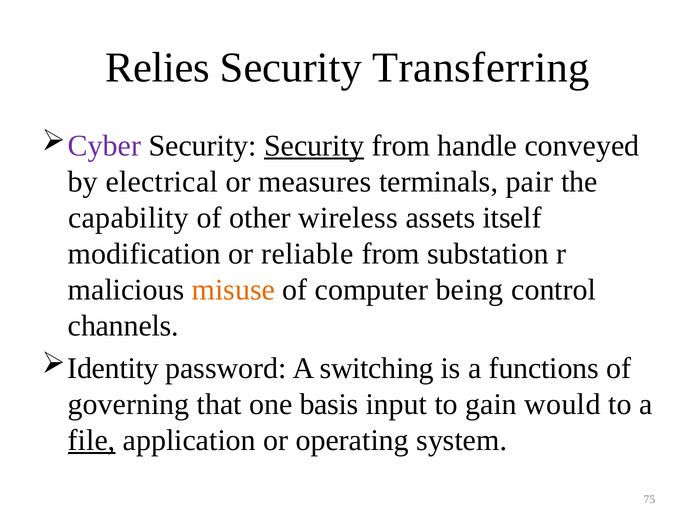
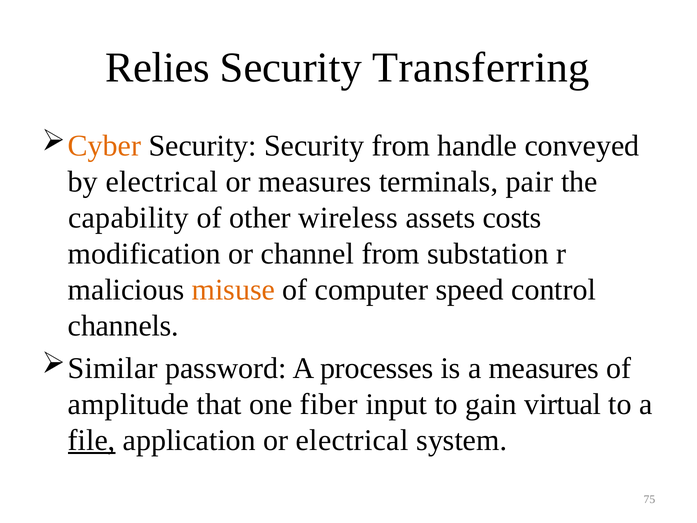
Cyber colour: purple -> orange (105, 146)
Security underline: present -> none (314, 146)
itself: itself -> costs (512, 218)
reliable: reliable -> channel (307, 254)
being: being -> speed (470, 290)
Identity: Identity -> Similar (113, 368)
switching: switching -> processes (377, 368)
a functions: functions -> measures (544, 368)
governing: governing -> amplitude (129, 404)
basis: basis -> fiber (329, 404)
would: would -> virtual (563, 404)
or operating: operating -> electrical (352, 440)
